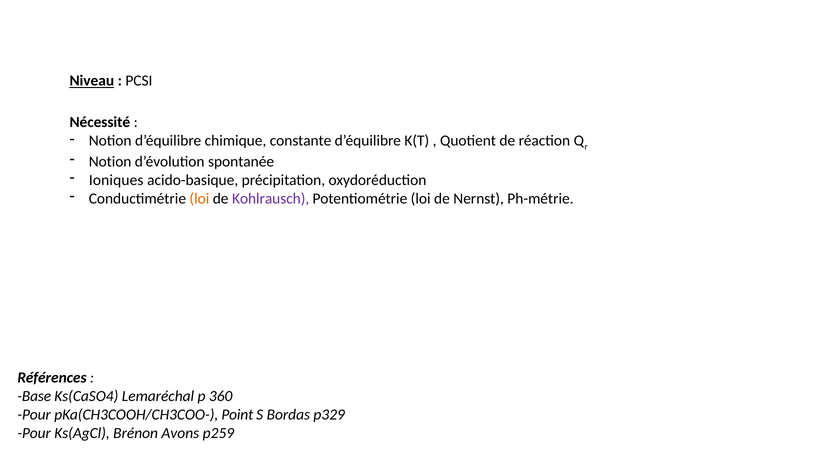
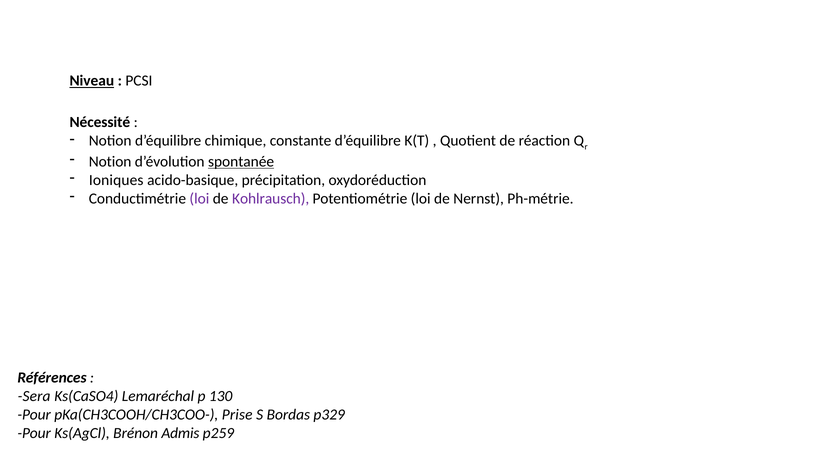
spontanée underline: none -> present (241, 162)
loi colour: orange -> purple (199, 199)
Base: Base -> Sera (34, 396)
360: 360 -> 130 (221, 396)
Point: Point -> Prise (237, 415)
Avons: Avons -> Admis (180, 433)
